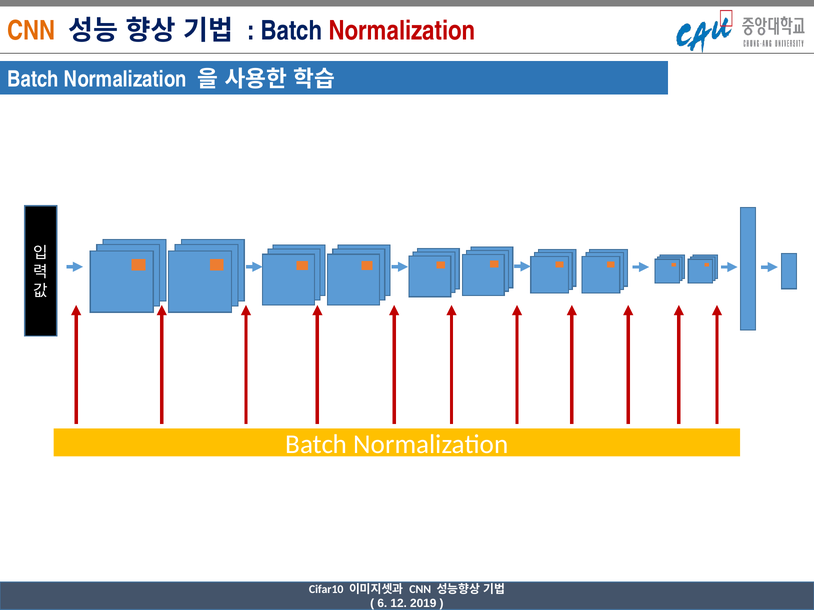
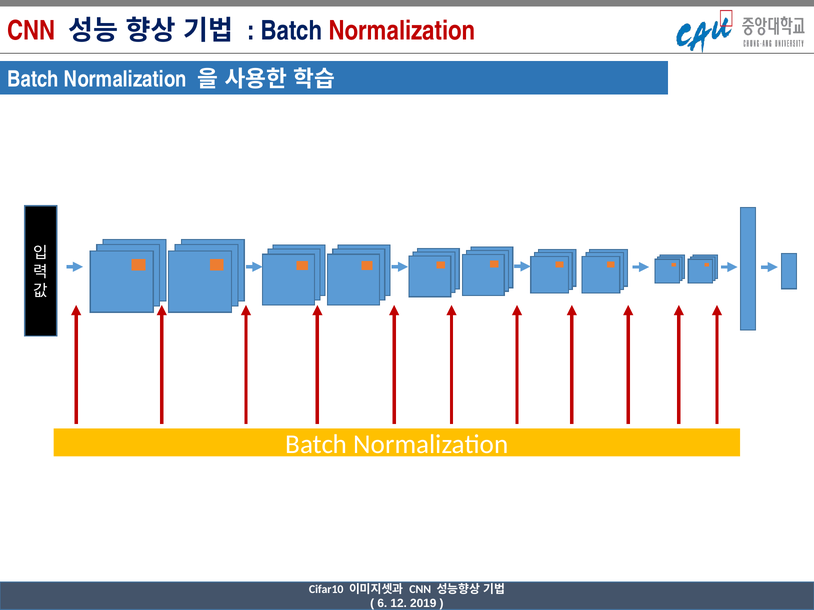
CNN colour: orange -> red (31, 31)
